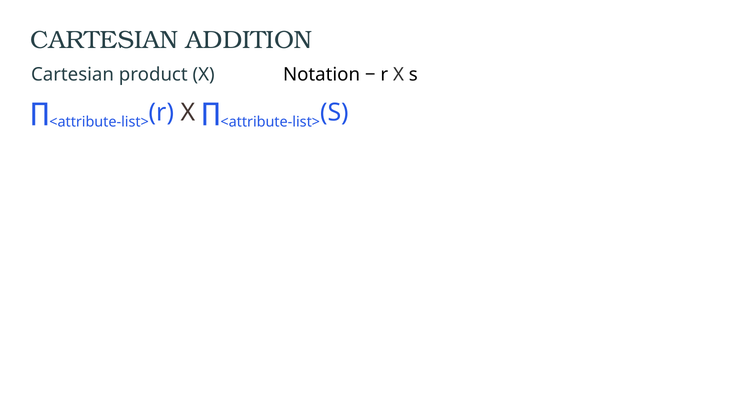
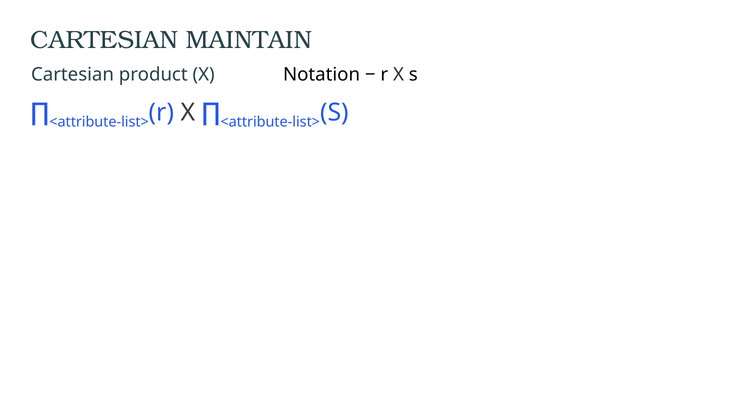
ADDITION: ADDITION -> MAINTAIN (249, 40)
